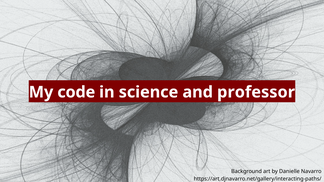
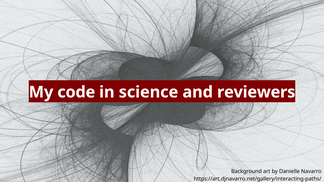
professor: professor -> reviewers (256, 92)
